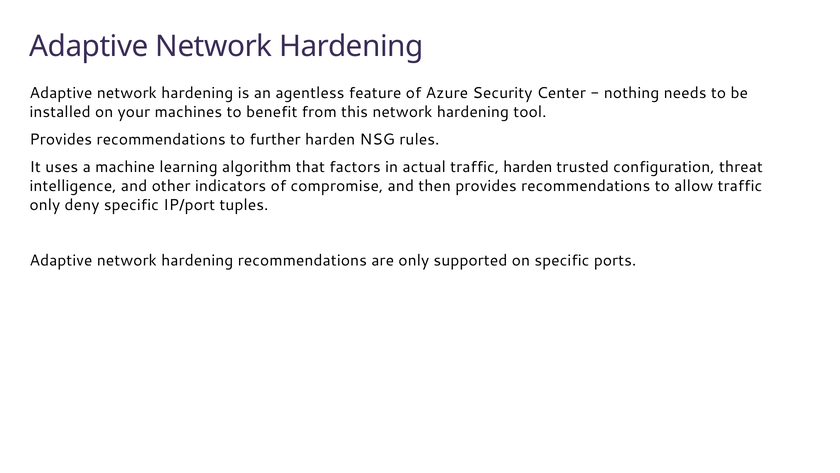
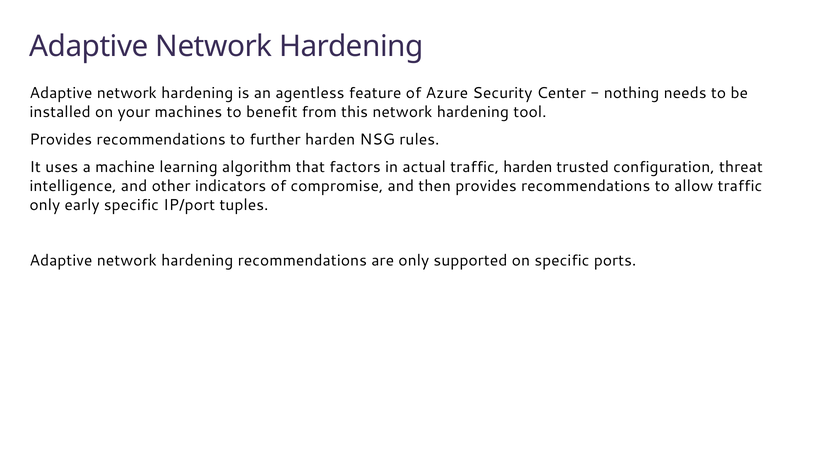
deny: deny -> early (82, 205)
